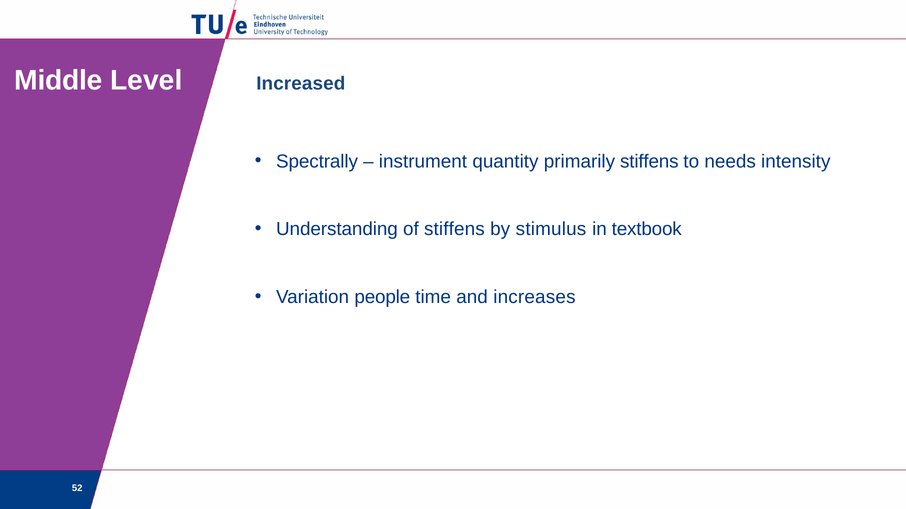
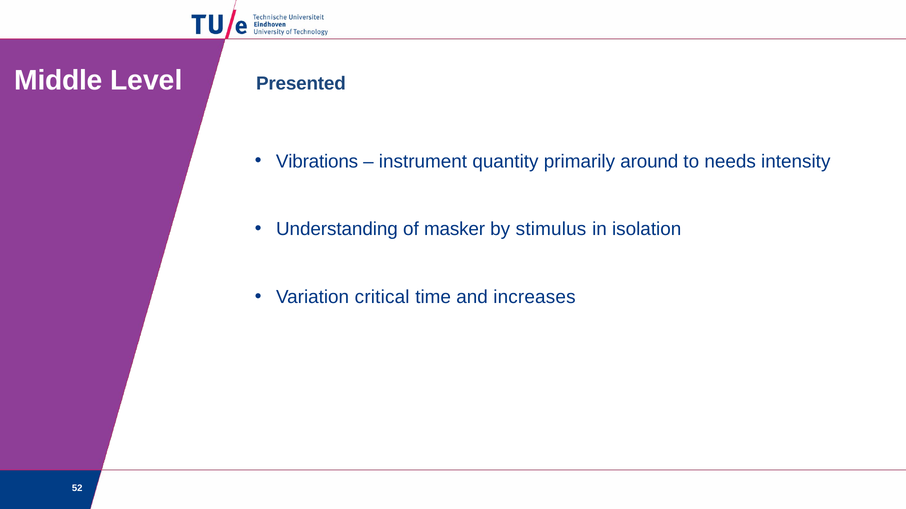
Increased: Increased -> Presented (301, 84)
Spectrally: Spectrally -> Vibrations (317, 161)
primarily stiffens: stiffens -> around (649, 161)
of stiffens: stiffens -> masker (455, 229)
textbook: textbook -> isolation (647, 229)
people: people -> critical (382, 297)
